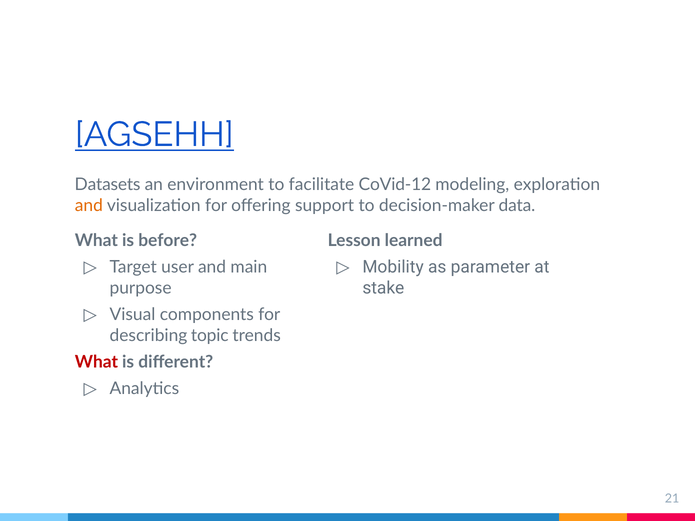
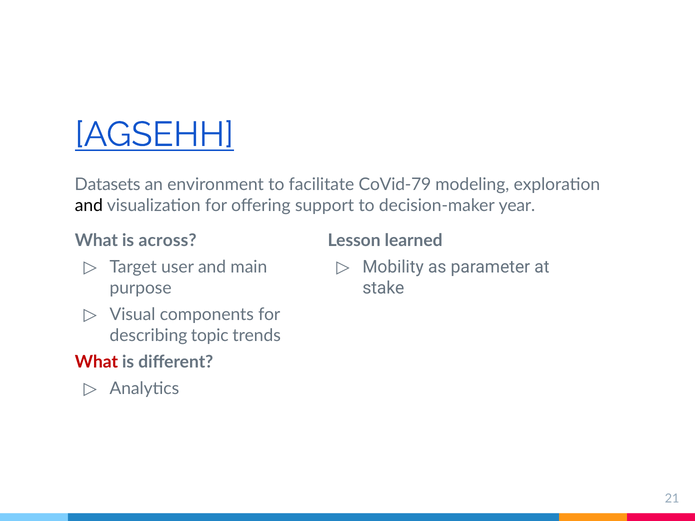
CoVid-12: CoVid-12 -> CoVid-79 (395, 185)
and colour: orange -> black (89, 205)
data: data -> year (517, 205)
before: before -> across (168, 241)
